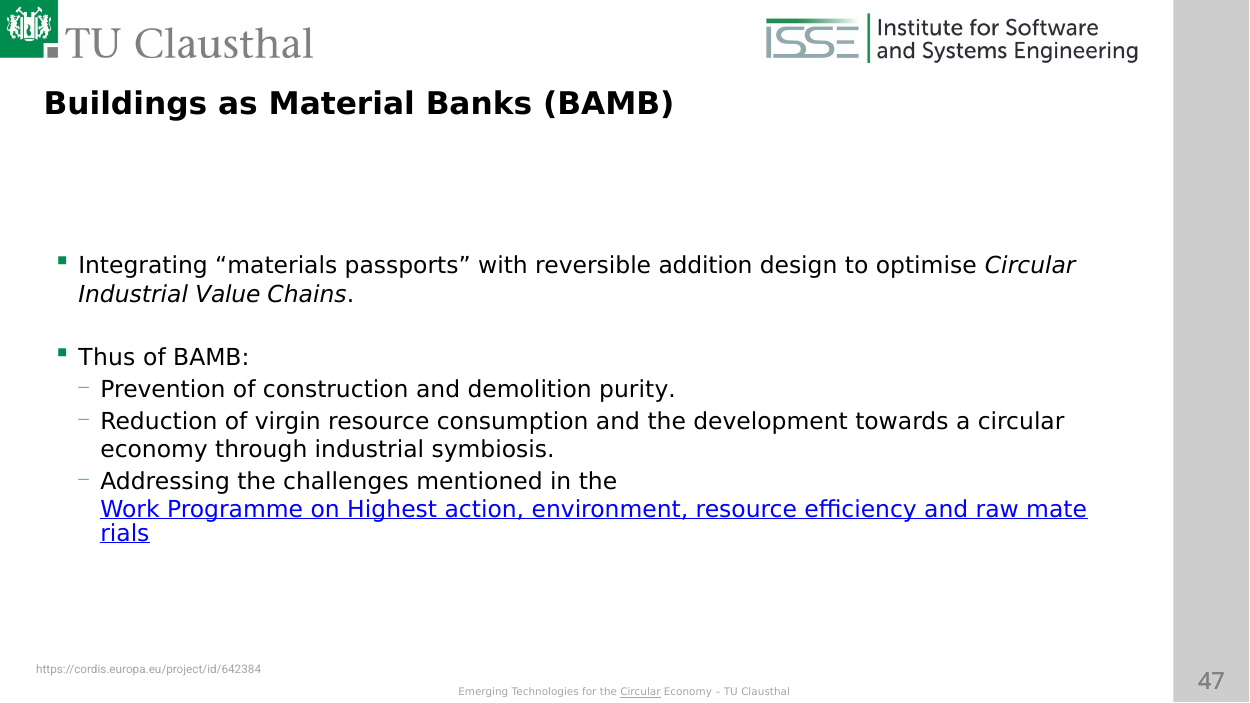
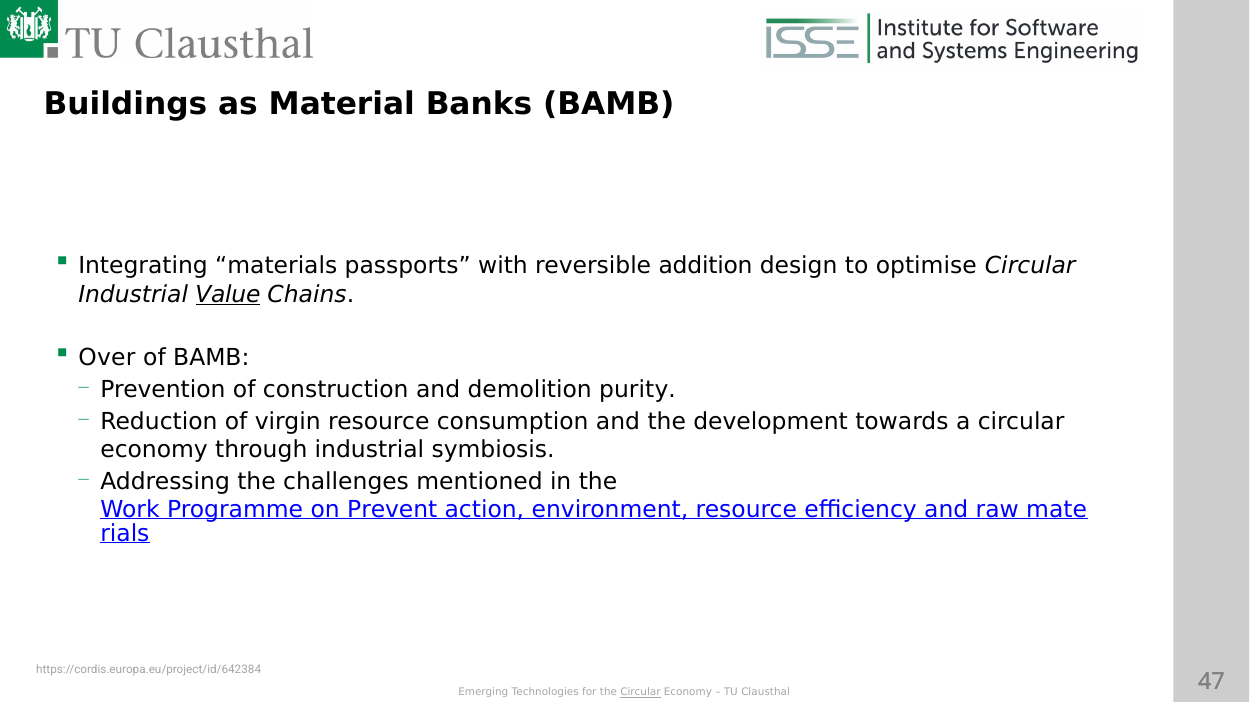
Value underline: none -> present (228, 294)
Thus: Thus -> Over (107, 358)
Highest: Highest -> Prevent (392, 510)
